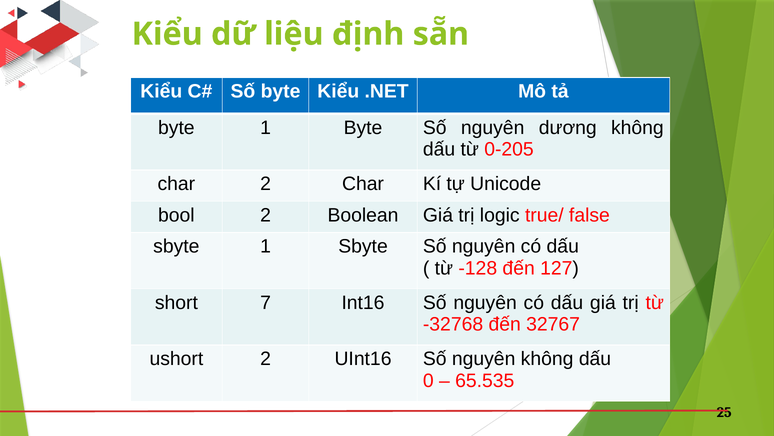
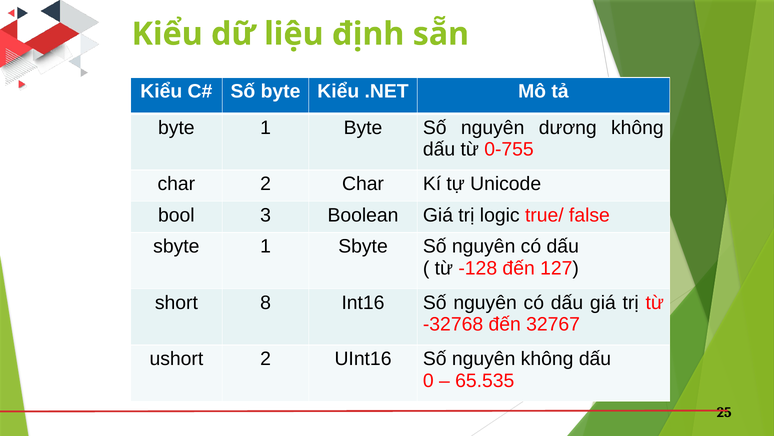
0-205: 0-205 -> 0-755 (509, 149)
bool 2: 2 -> 3 (266, 215)
7: 7 -> 8 (266, 302)
